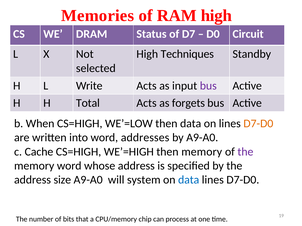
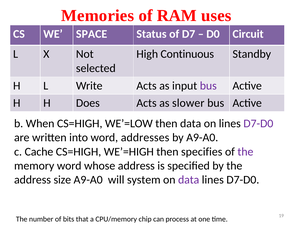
RAM high: high -> uses (216, 16)
DRAM: DRAM -> SPACE (92, 34)
Techniques: Techniques -> Continuous (187, 54)
Total: Total -> Does (88, 103)
forgets: forgets -> slower (188, 103)
D7-D0 colour: orange -> purple (258, 124)
then memory: memory -> specifies (202, 152)
data colour: blue -> purple (189, 180)
